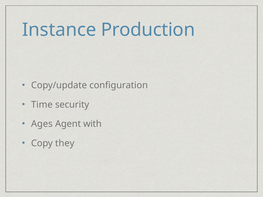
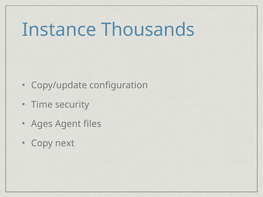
Production: Production -> Thousands (148, 30)
with: with -> files (92, 124)
they: they -> next (65, 143)
